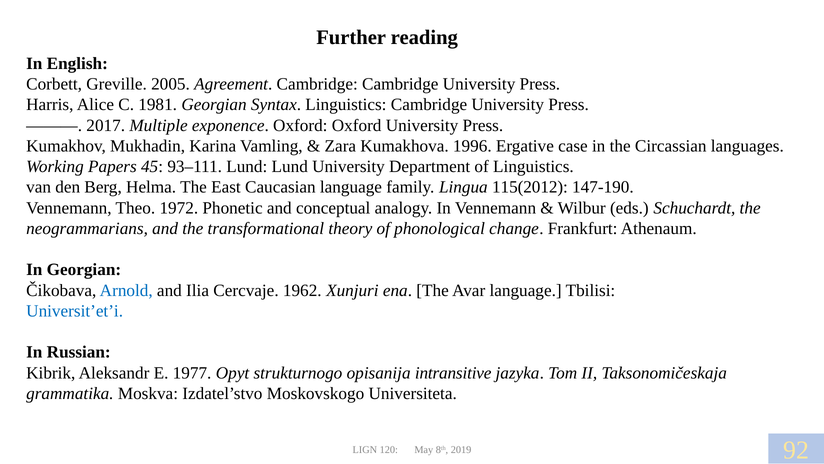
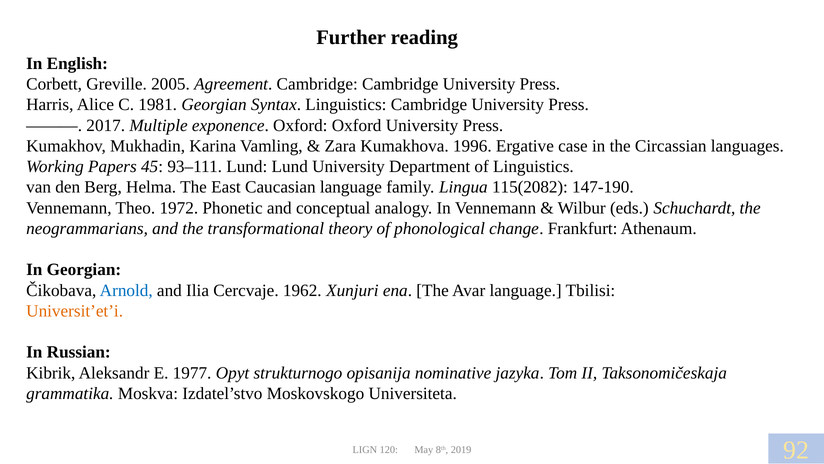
115(2012: 115(2012 -> 115(2082 (530, 187)
Universit’et’i colour: blue -> orange (75, 311)
intransitive: intransitive -> nominative (453, 373)
